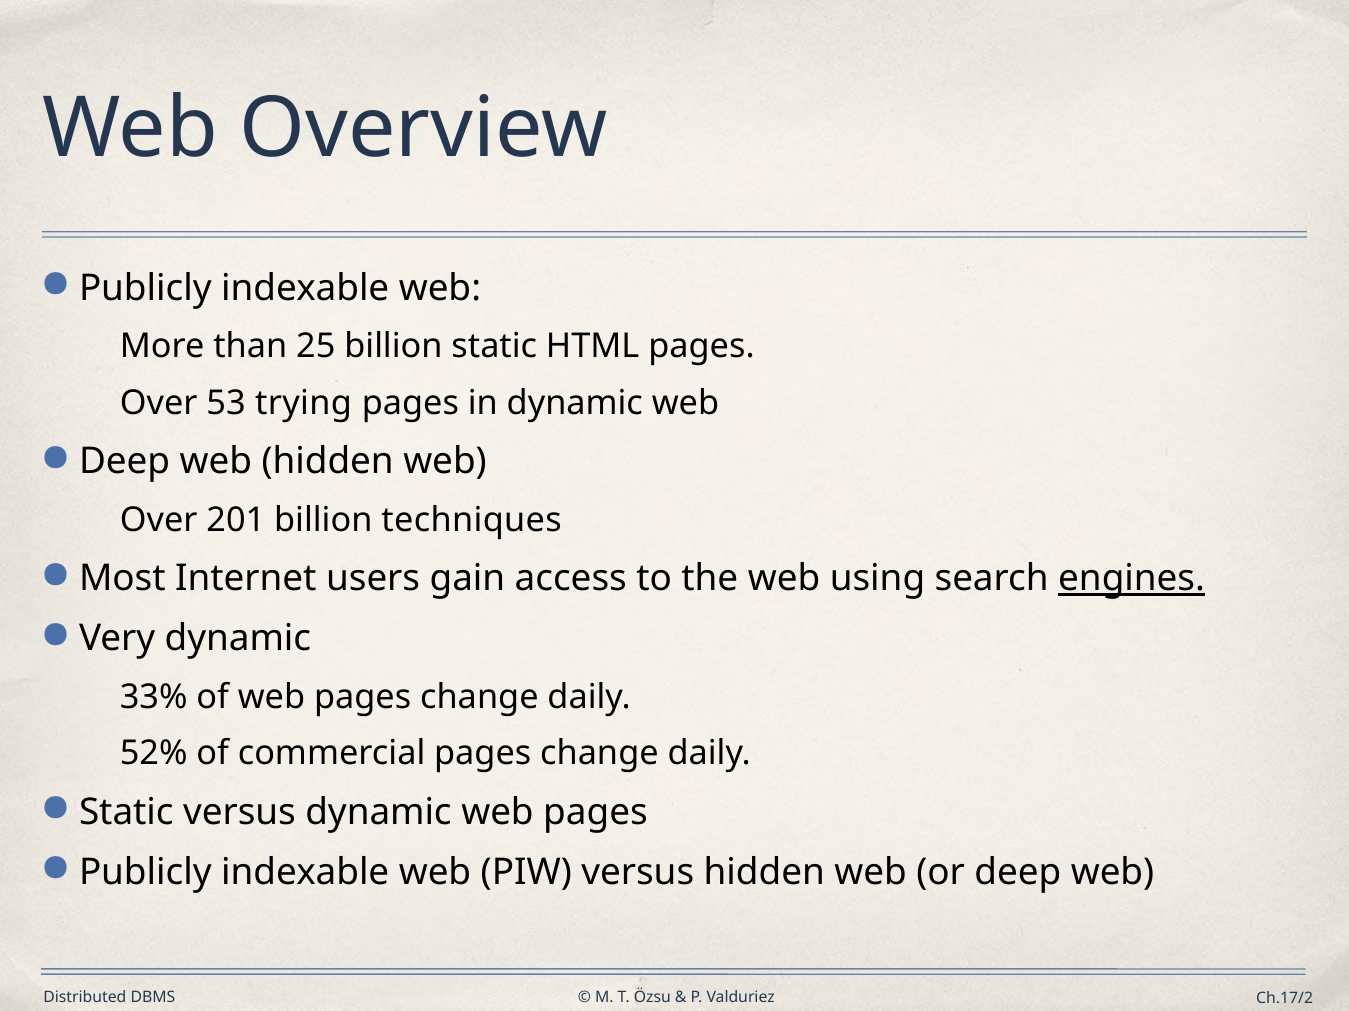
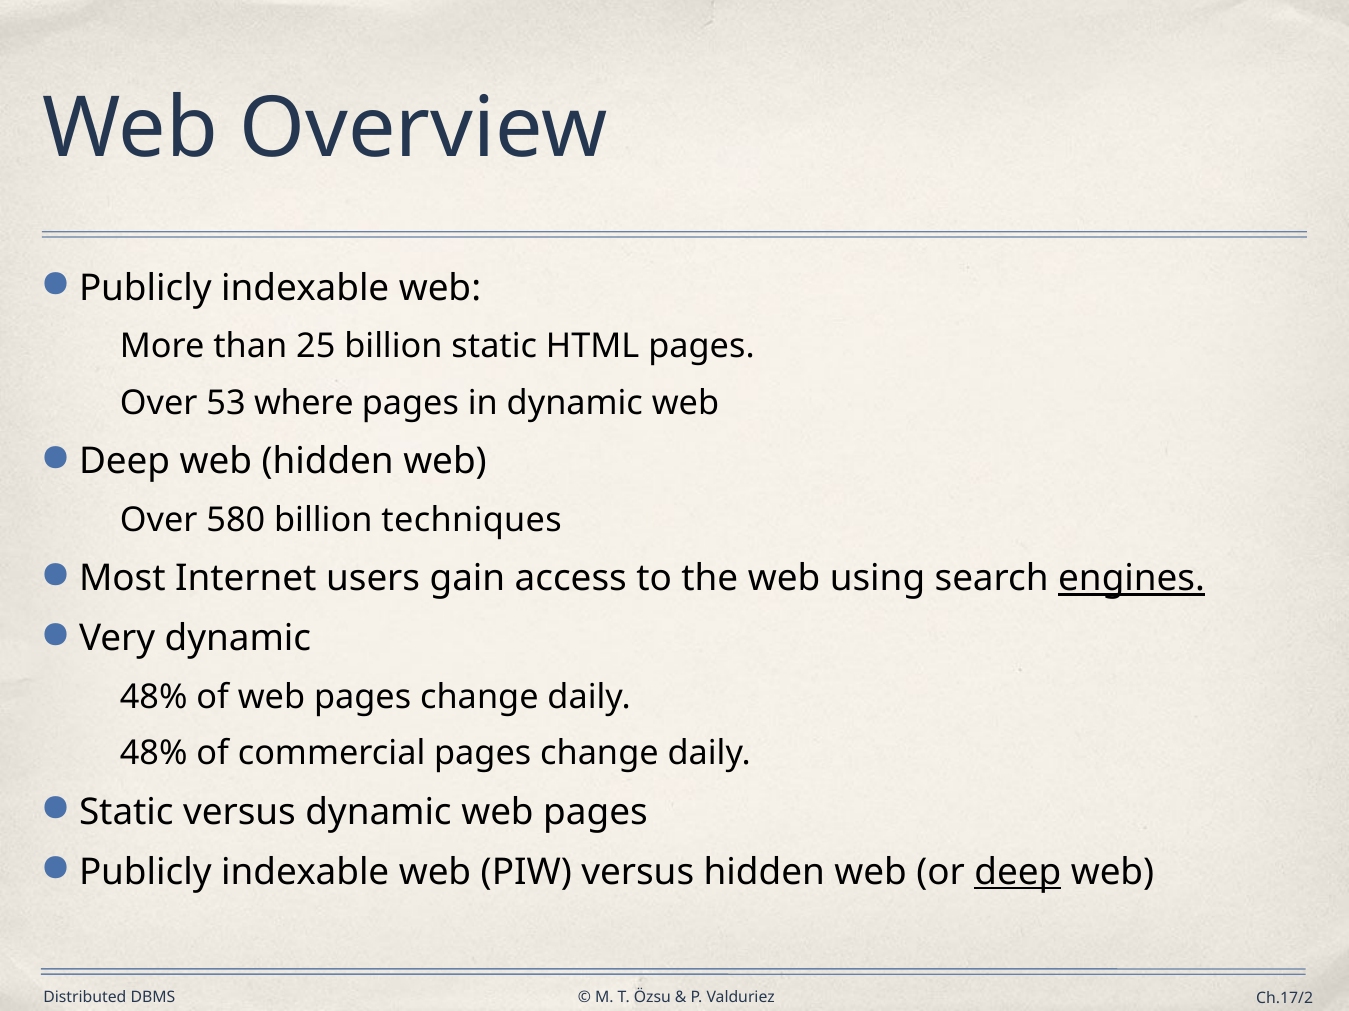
trying: trying -> where (304, 403)
201: 201 -> 580 (236, 520)
33%: 33% -> 48% (154, 697)
52%: 52% -> 48% (154, 754)
deep underline: none -> present (1018, 873)
